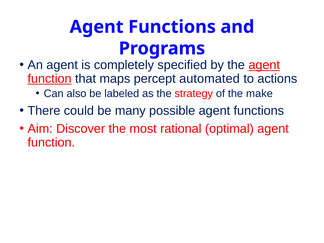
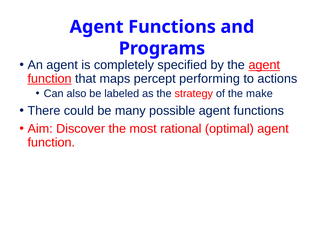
automated: automated -> performing (210, 79)
